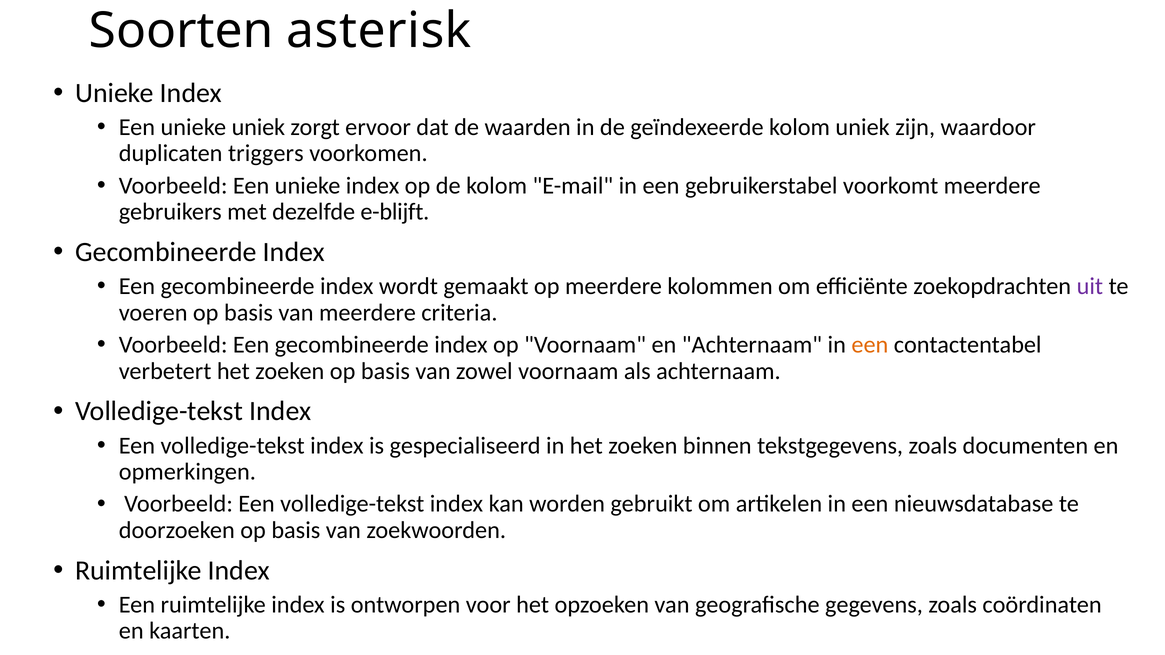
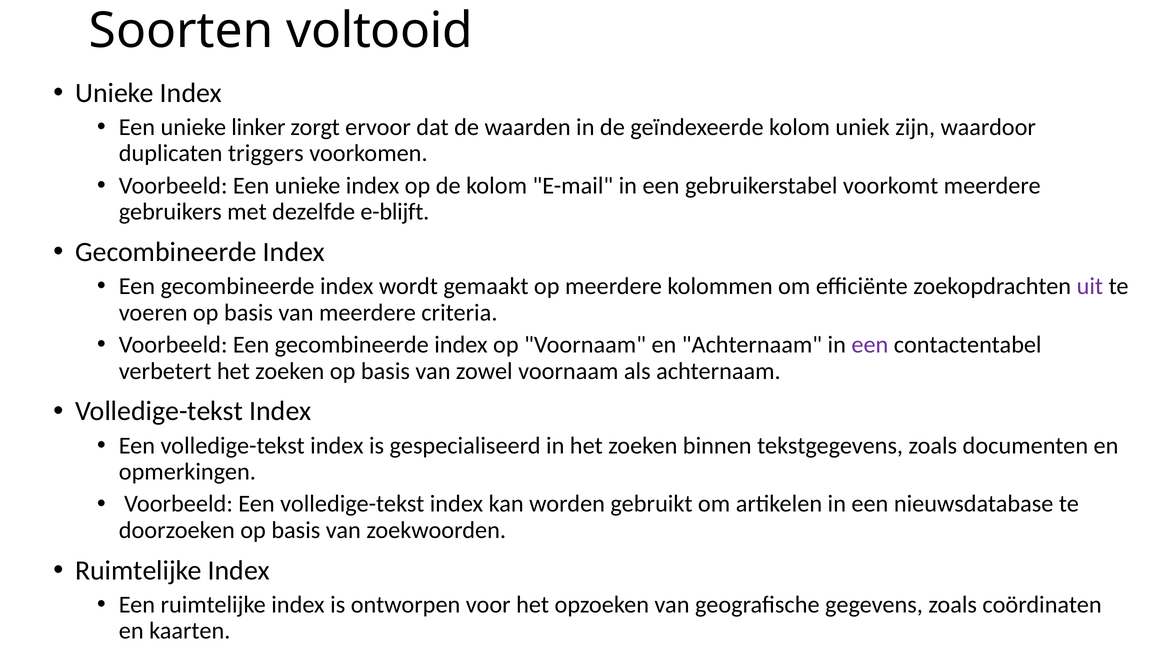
asterisk: asterisk -> voltooid (379, 31)
unieke uniek: uniek -> linker (258, 127)
een colour: orange -> purple (870, 345)
